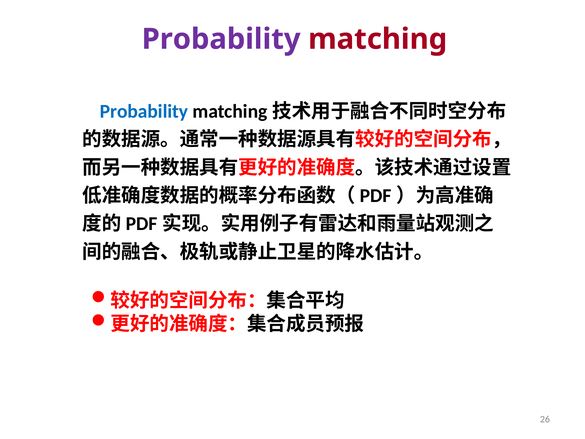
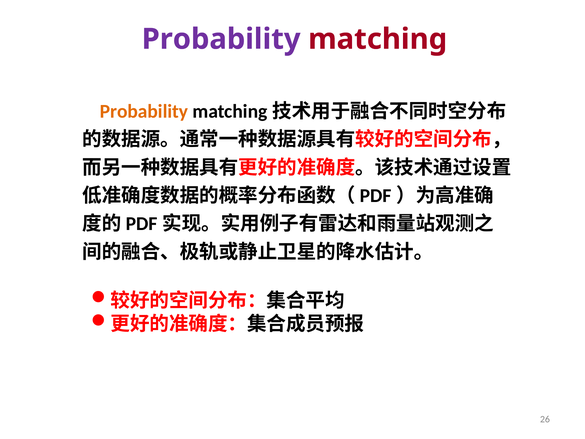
Probability colour: blue -> orange (144, 111)
